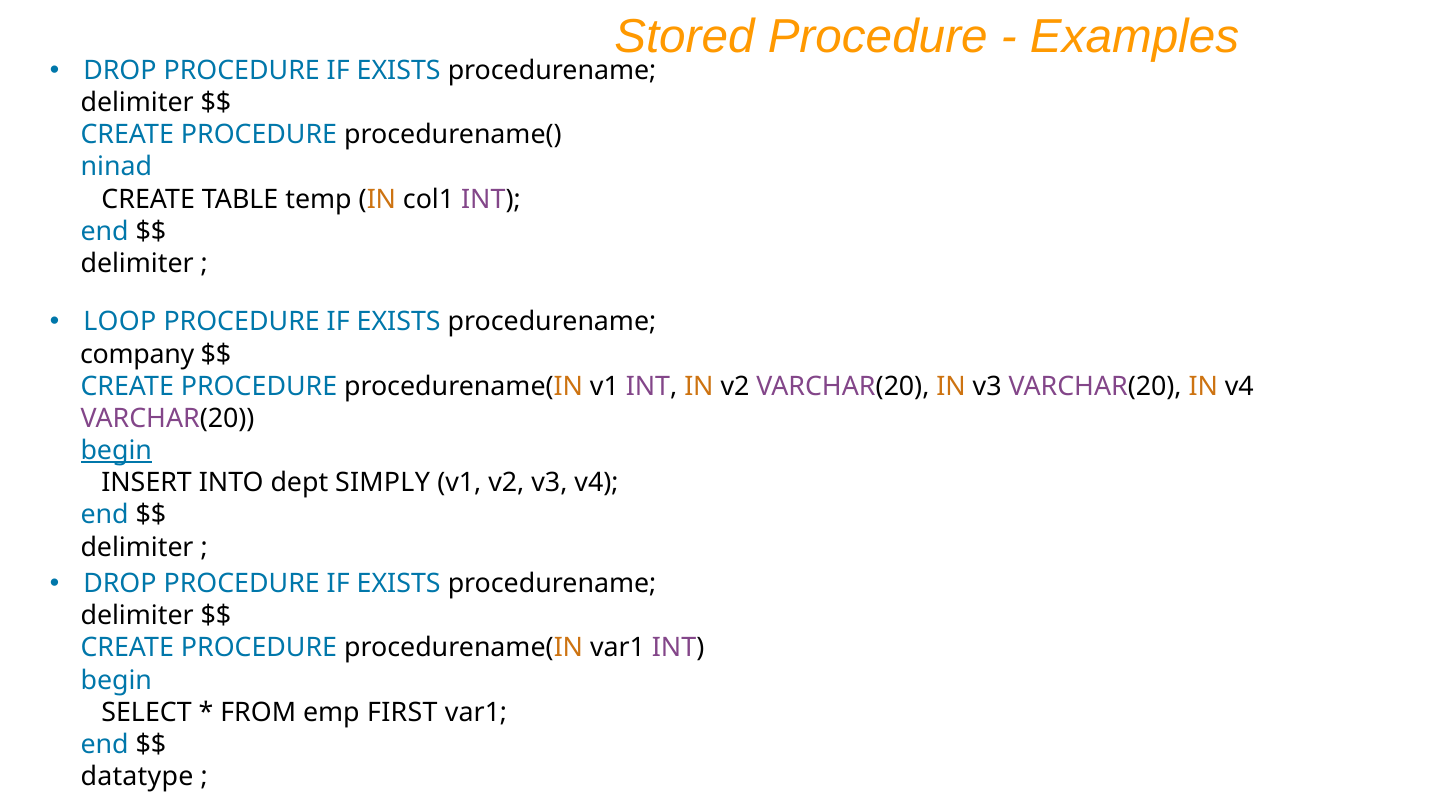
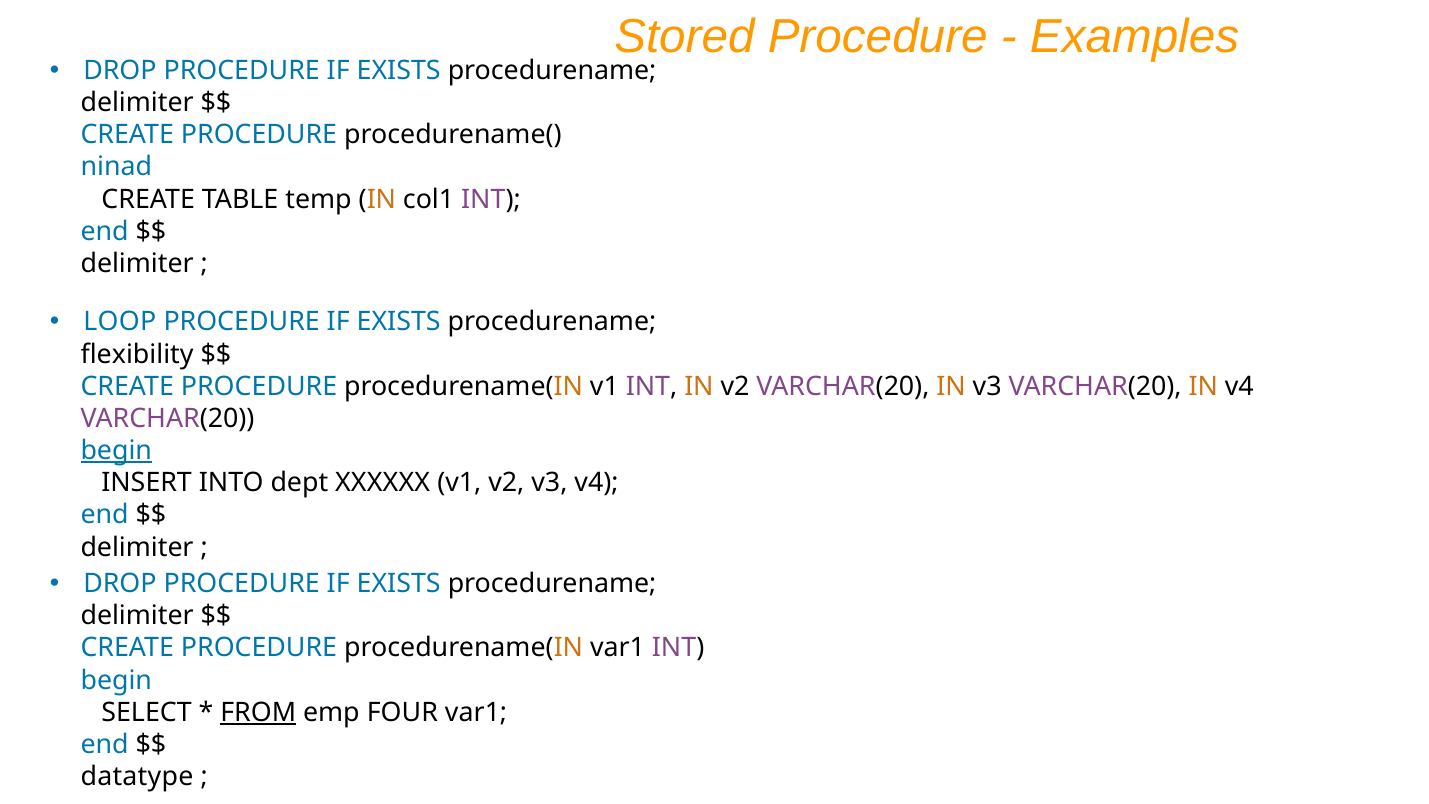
company: company -> flexibility (137, 354)
SIMPLY: SIMPLY -> XXXXXX (383, 483)
FROM underline: none -> present (258, 712)
FIRST: FIRST -> FOUR (402, 712)
